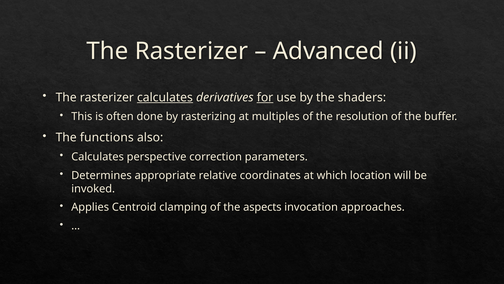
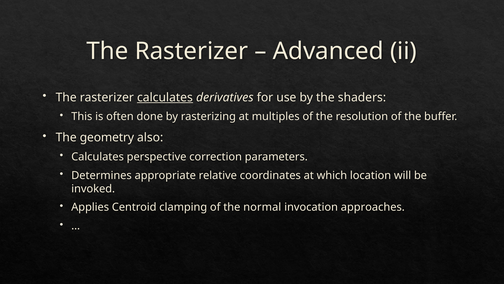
for underline: present -> none (265, 97)
functions: functions -> geometry (107, 137)
aspects: aspects -> normal (262, 207)
